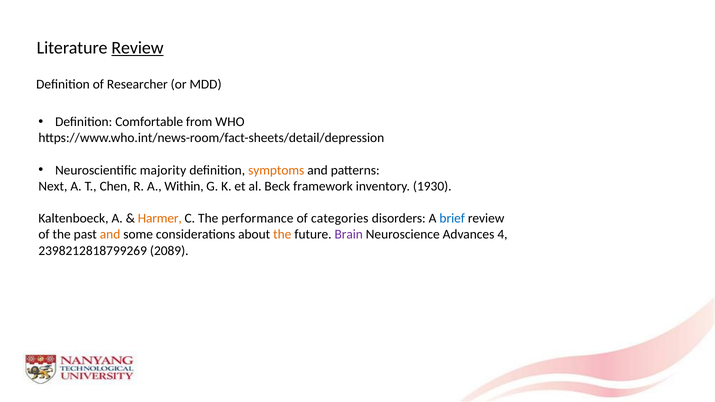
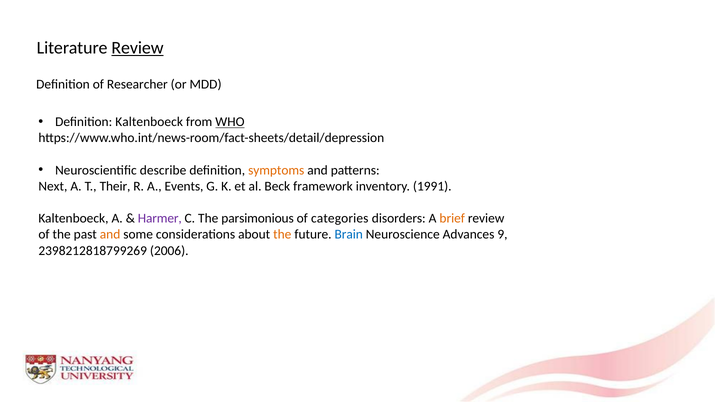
Definition Comfortable: Comfortable -> Kaltenboeck (149, 122)
WHO underline: none -> present (230, 122)
majority: majority -> describe (163, 170)
Chen: Chen -> Their (115, 186)
Within: Within -> Events (184, 186)
1930: 1930 -> 1991 (432, 186)
Harmer colour: orange -> purple (160, 219)
performance: performance -> parsimonious (258, 219)
brief colour: blue -> orange (452, 219)
Brain colour: purple -> blue (349, 235)
4: 4 -> 9 (502, 235)
2089: 2089 -> 2006 (169, 251)
